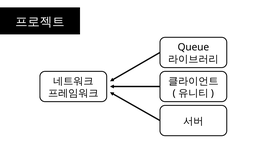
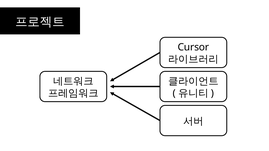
Queue: Queue -> Cursor (193, 47)
